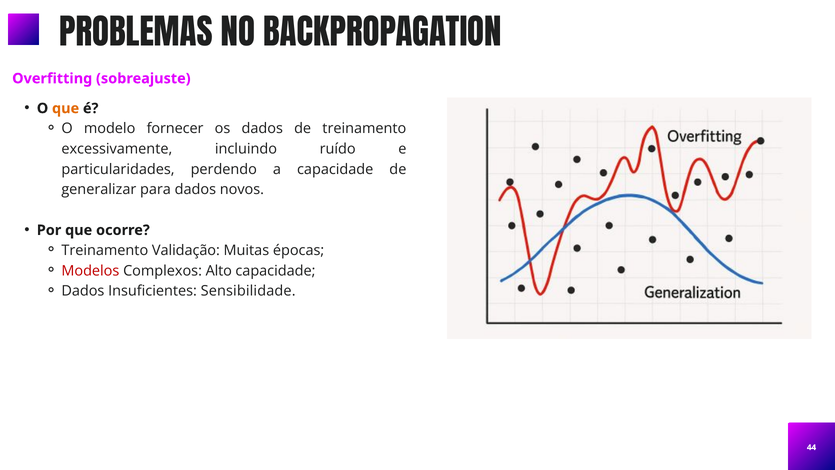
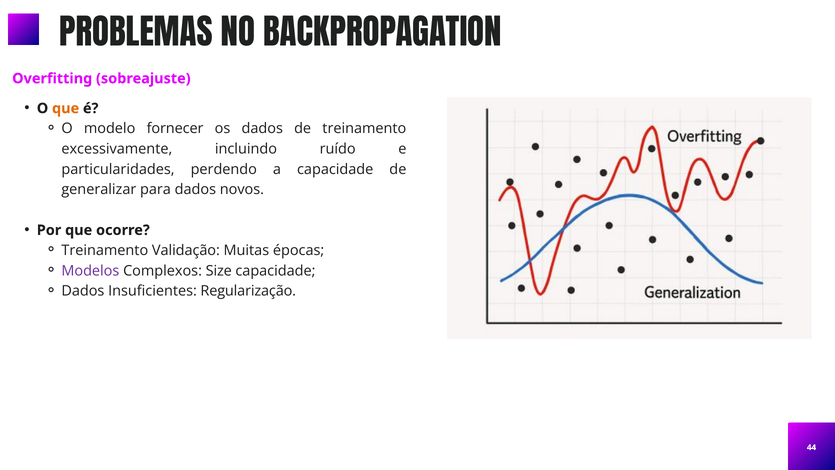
Modelos colour: red -> purple (90, 271)
Alto: Alto -> Size (219, 271)
Sensibilidade: Sensibilidade -> Regularização (248, 291)
